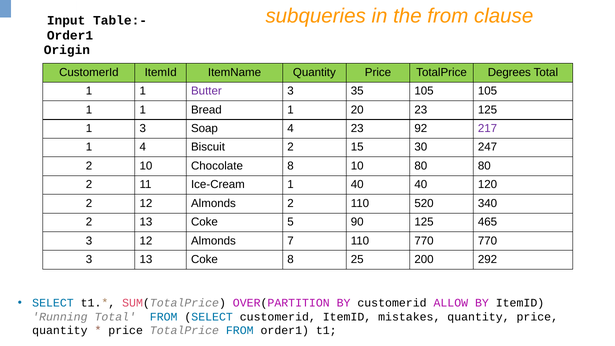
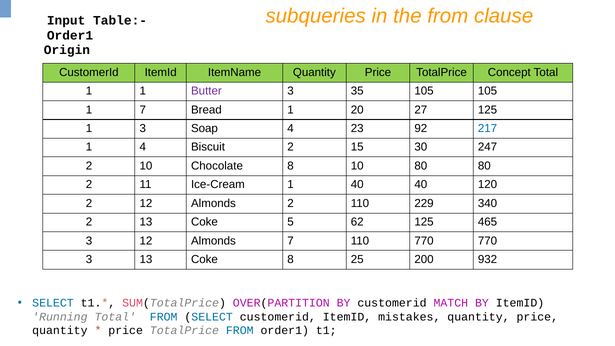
Degrees: Degrees -> Concept (509, 72)
1: 1 -> 7 (143, 110)
20 23: 23 -> 27 (421, 110)
217 colour: purple -> blue (488, 128)
520: 520 -> 229 (424, 203)
90: 90 -> 62 (357, 222)
292: 292 -> 932 (488, 259)
ALLOW: ALLOW -> MATCH (451, 303)
